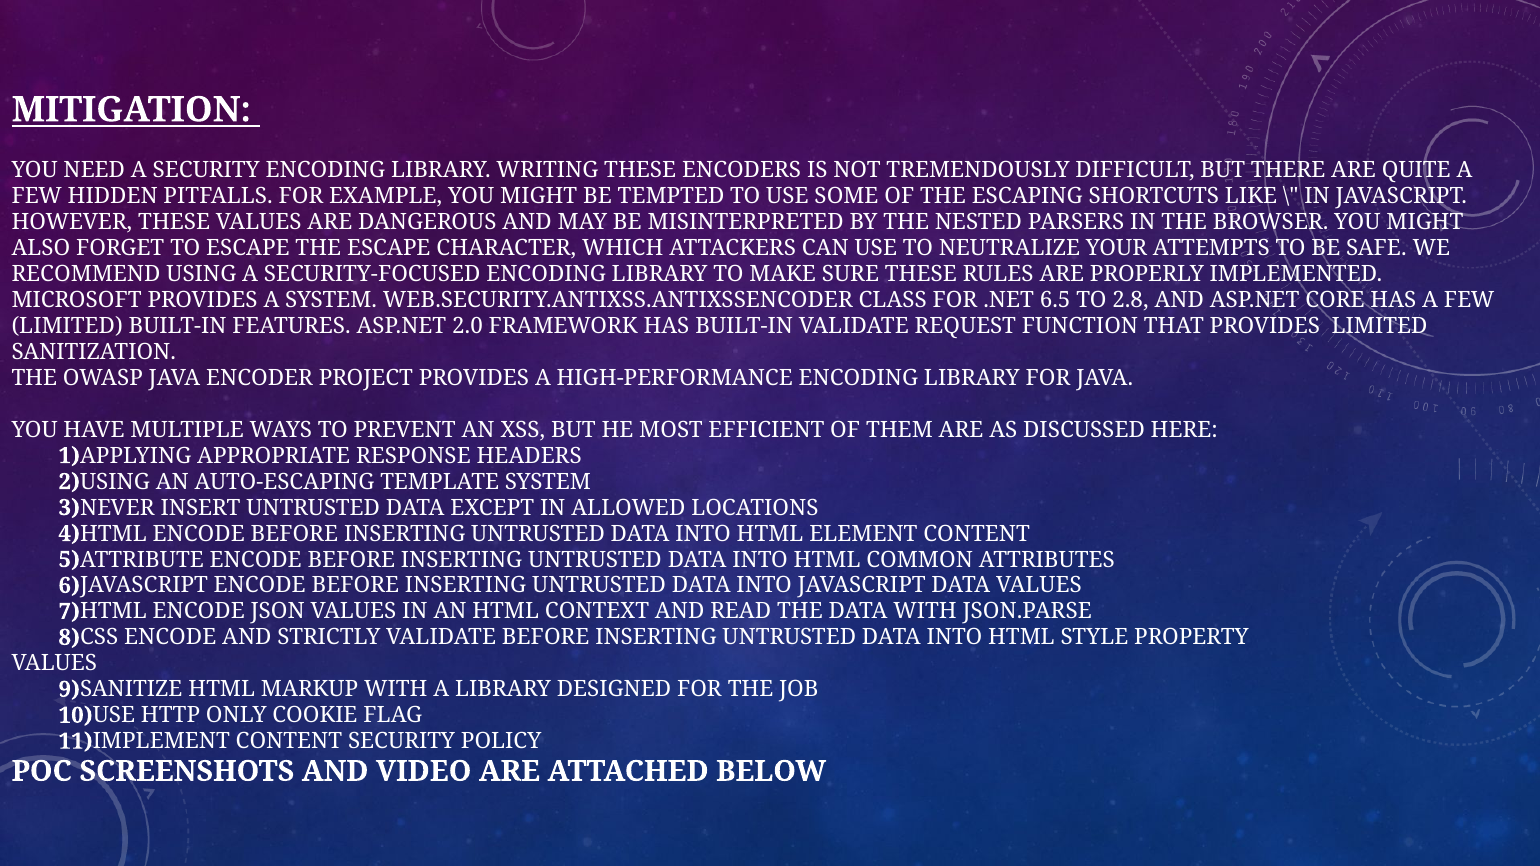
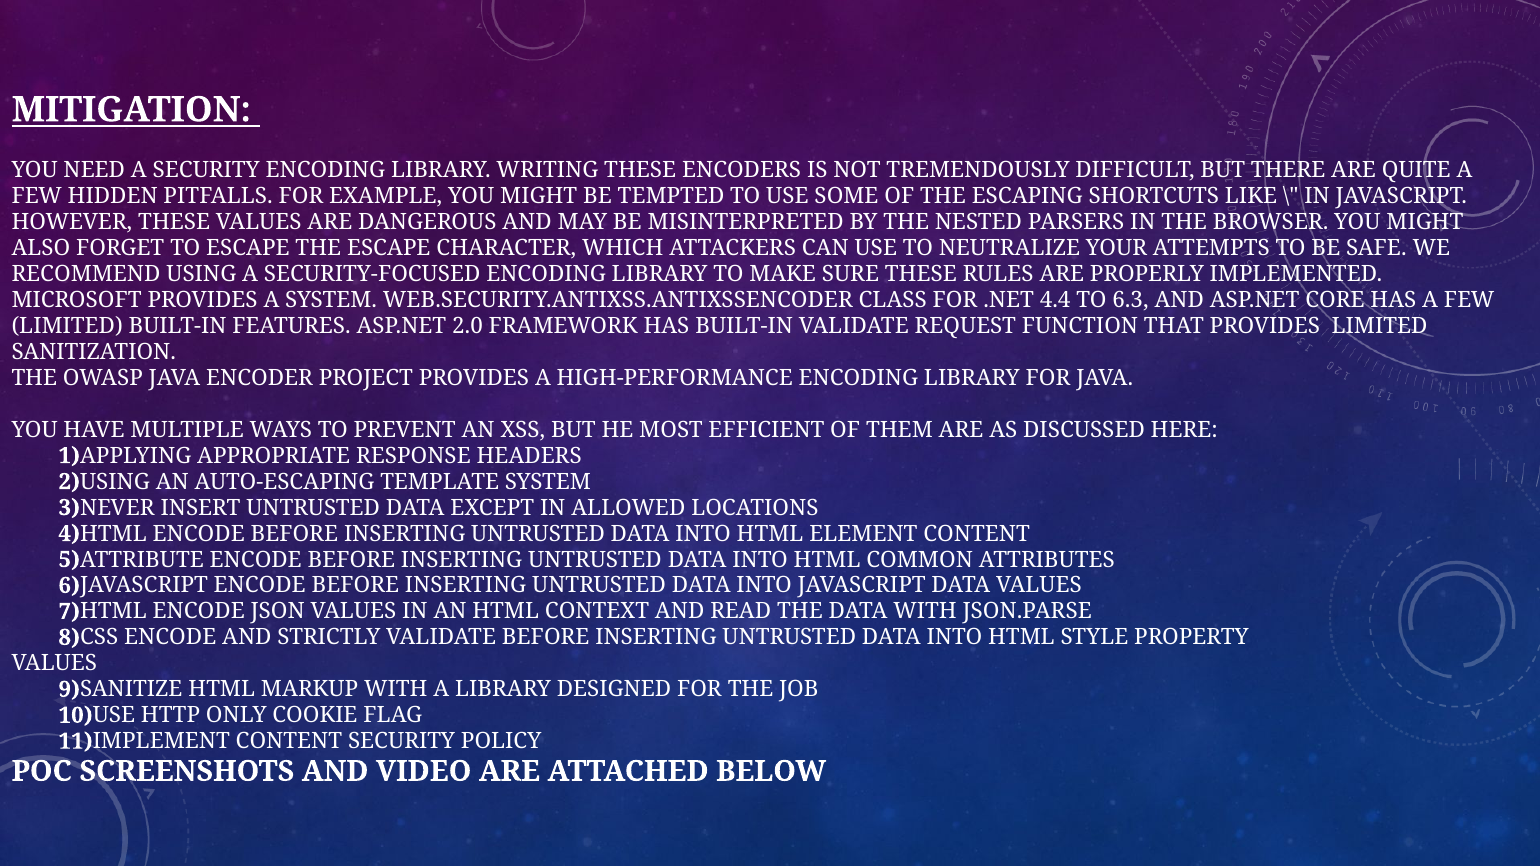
6.5: 6.5 -> 4.4 (1055, 300)
2.8: 2.8 -> 6.3 (1130, 300)
